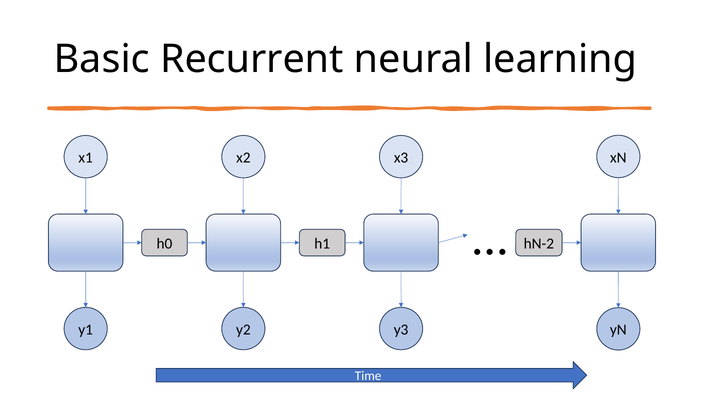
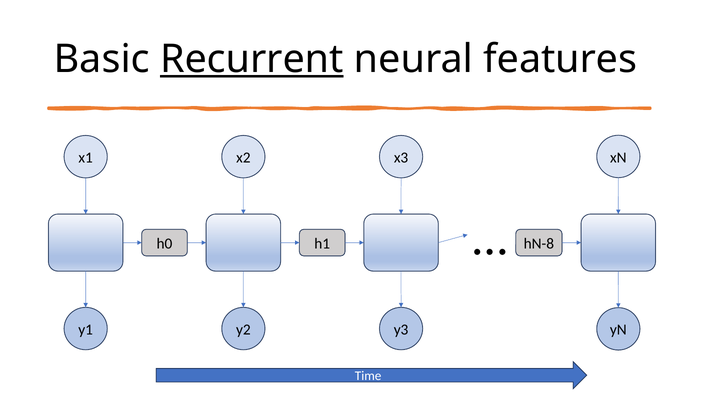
Recurrent underline: none -> present (252, 59)
learning: learning -> features (560, 59)
hN-2: hN-2 -> hN-8 (539, 244)
